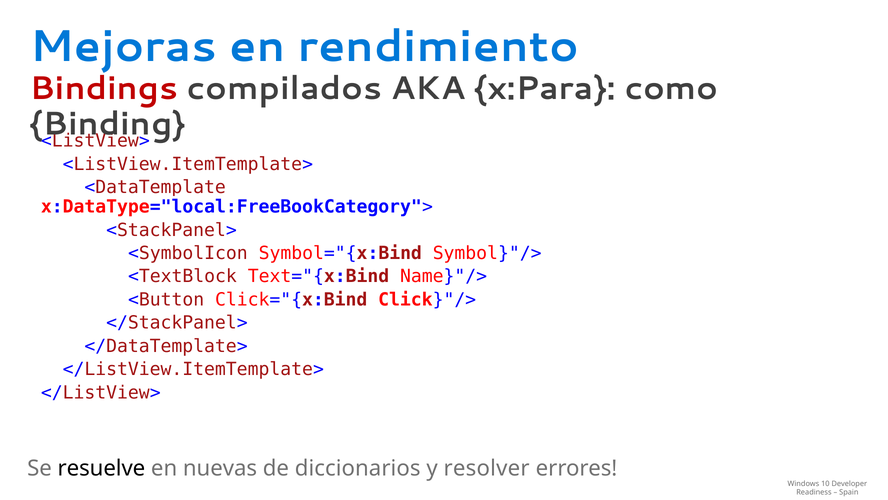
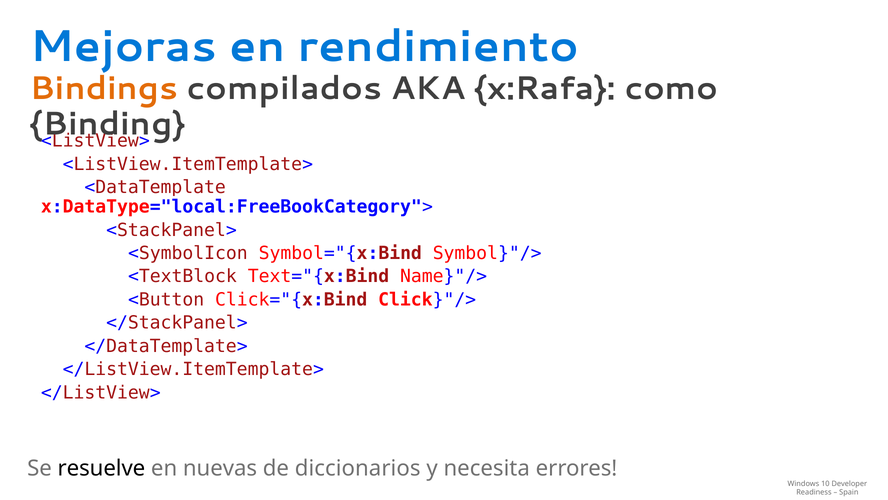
Bindings colour: red -> orange (104, 88)
x:Para: x:Para -> x:Rafa (545, 88)
resolver: resolver -> necesita (487, 468)
